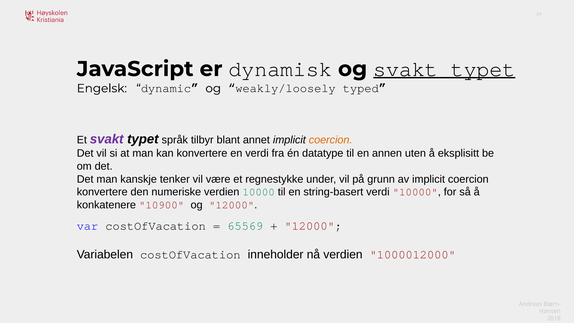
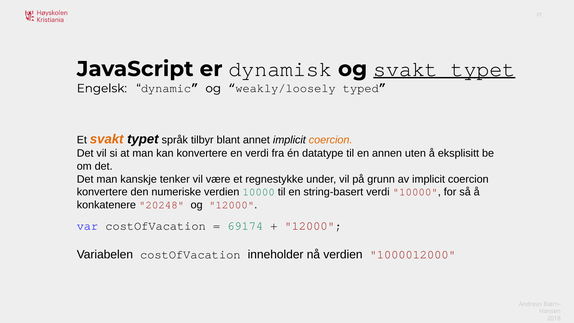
svakt colour: purple -> orange (107, 139)
10900: 10900 -> 20248 (162, 205)
65569: 65569 -> 69174 (245, 226)
